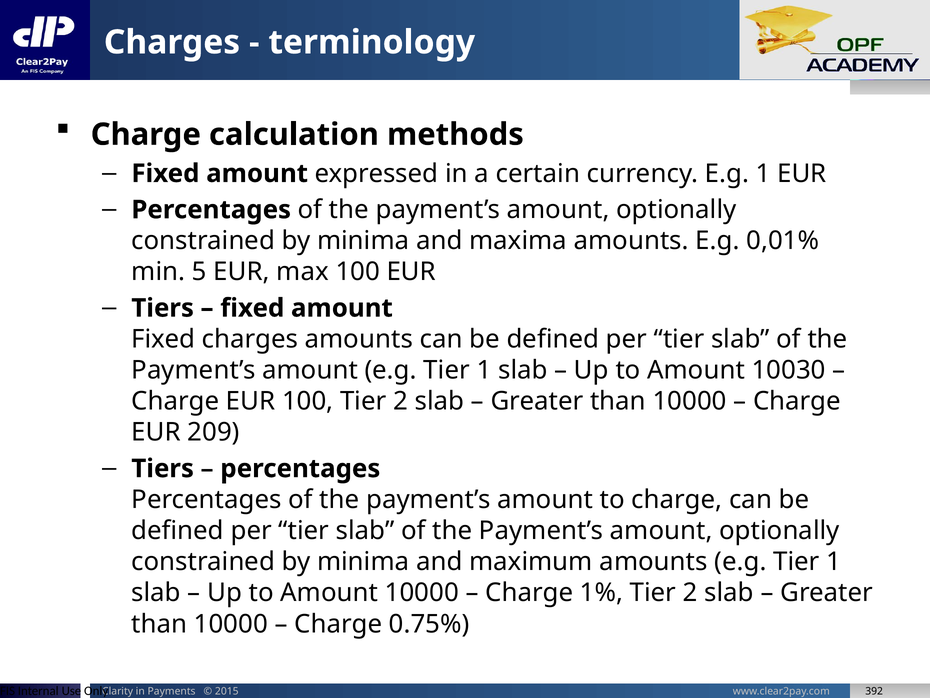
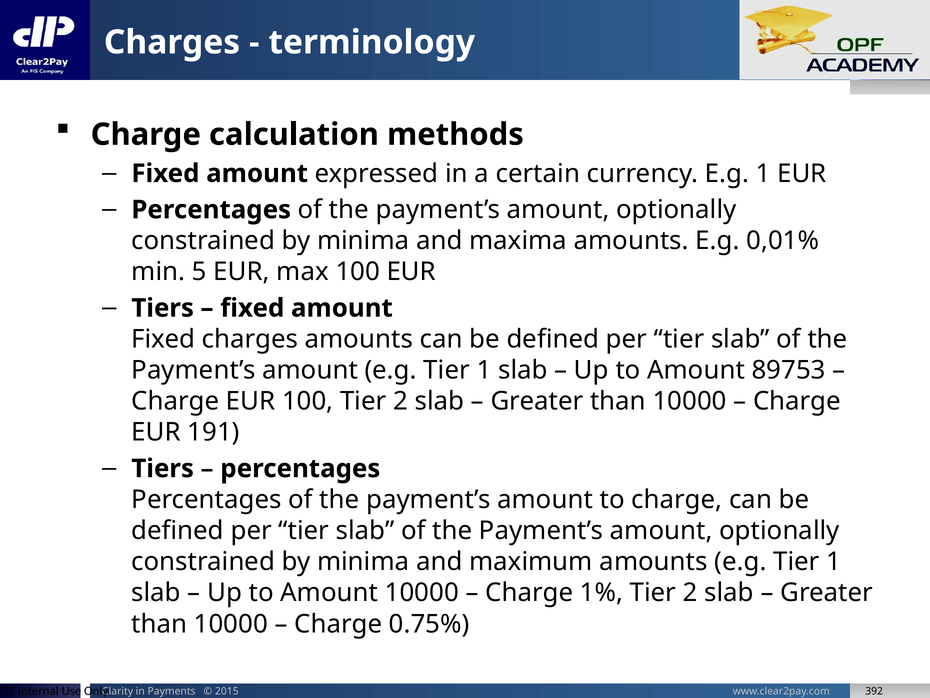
10030: 10030 -> 89753 (789, 370)
209: 209 -> 191 (213, 432)
